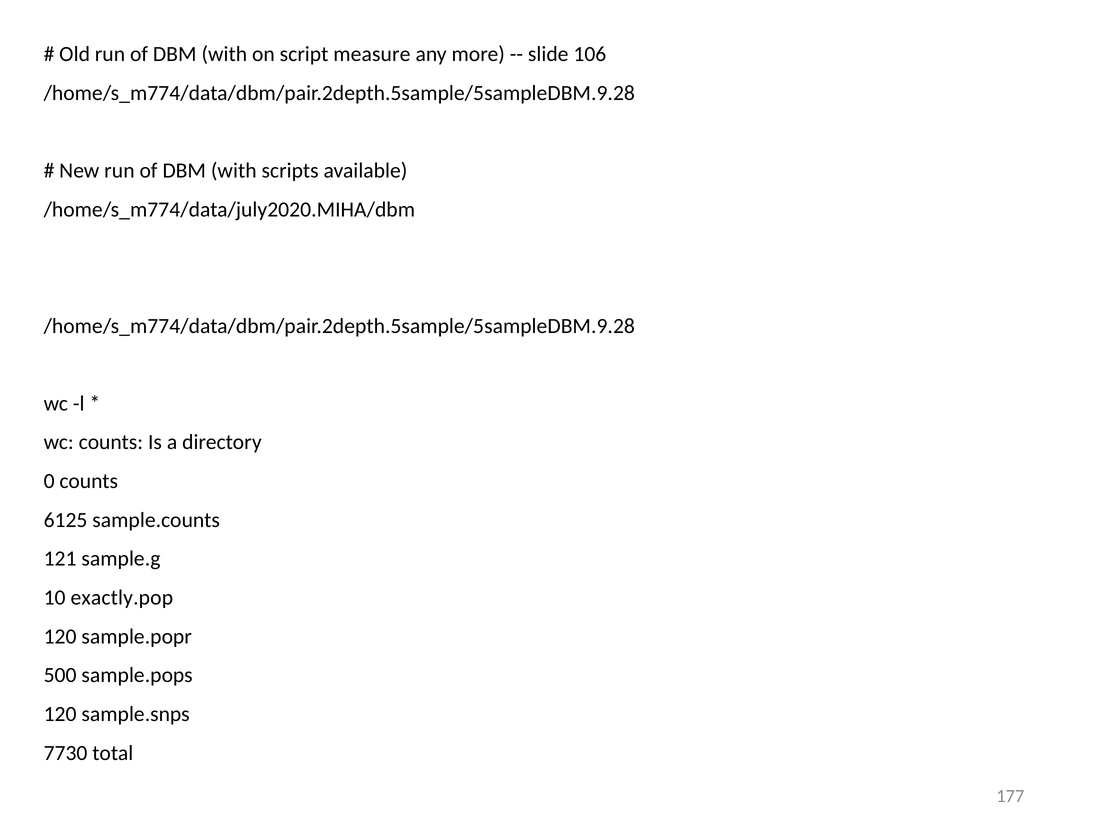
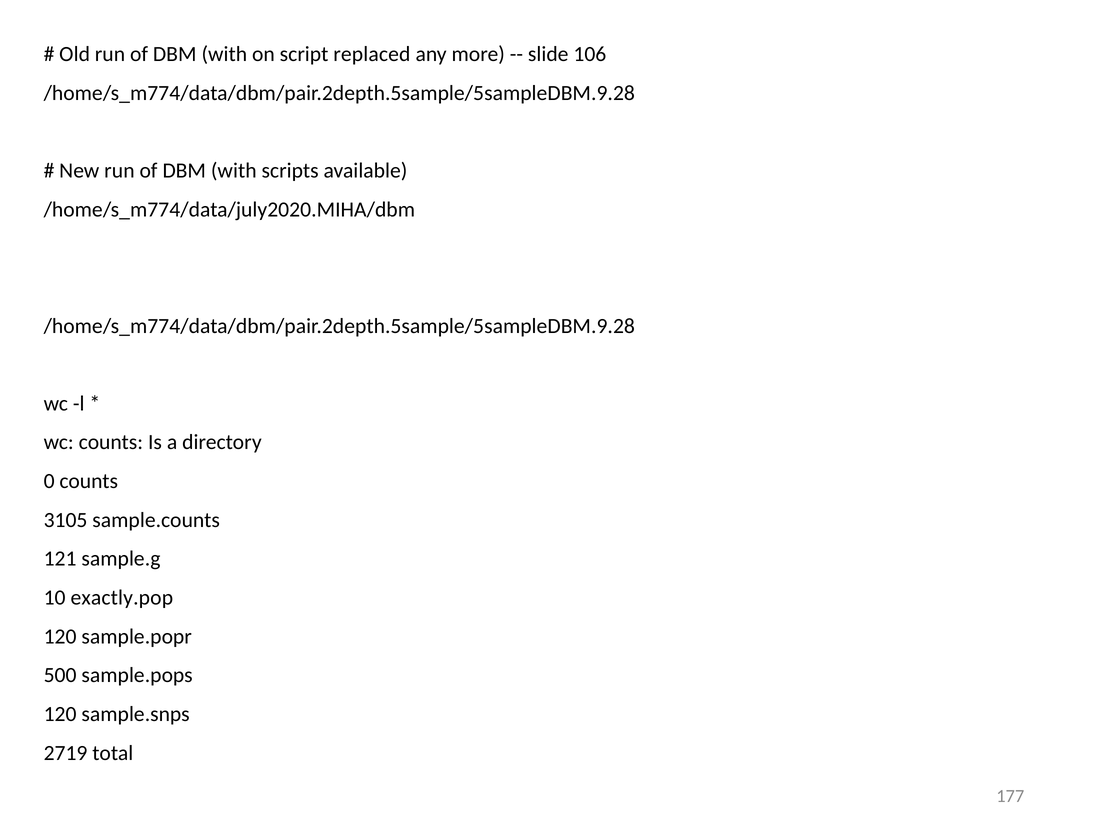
measure: measure -> replaced (372, 54)
6125: 6125 -> 3105 (66, 520)
7730: 7730 -> 2719 (66, 753)
